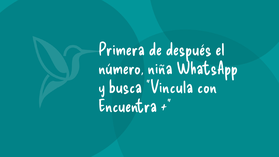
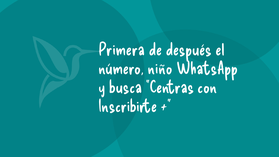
niña: niña -> niño (160, 69)
Vincula: Vincula -> Centras (170, 87)
Encuentra: Encuentra -> Inscribirte (128, 106)
